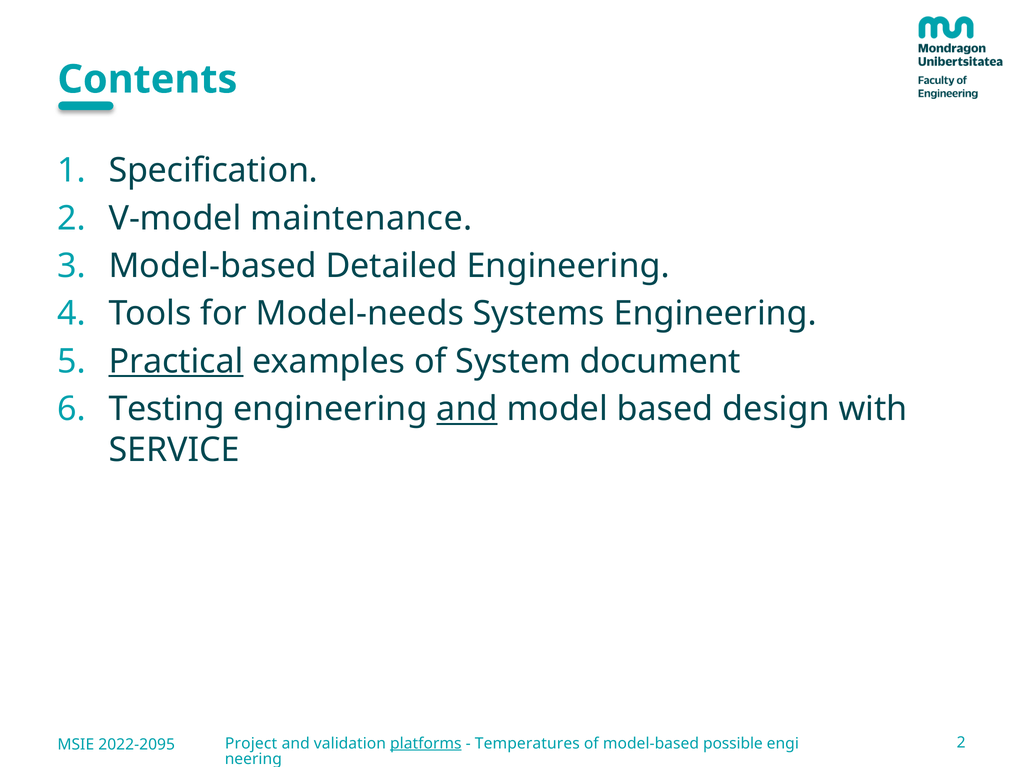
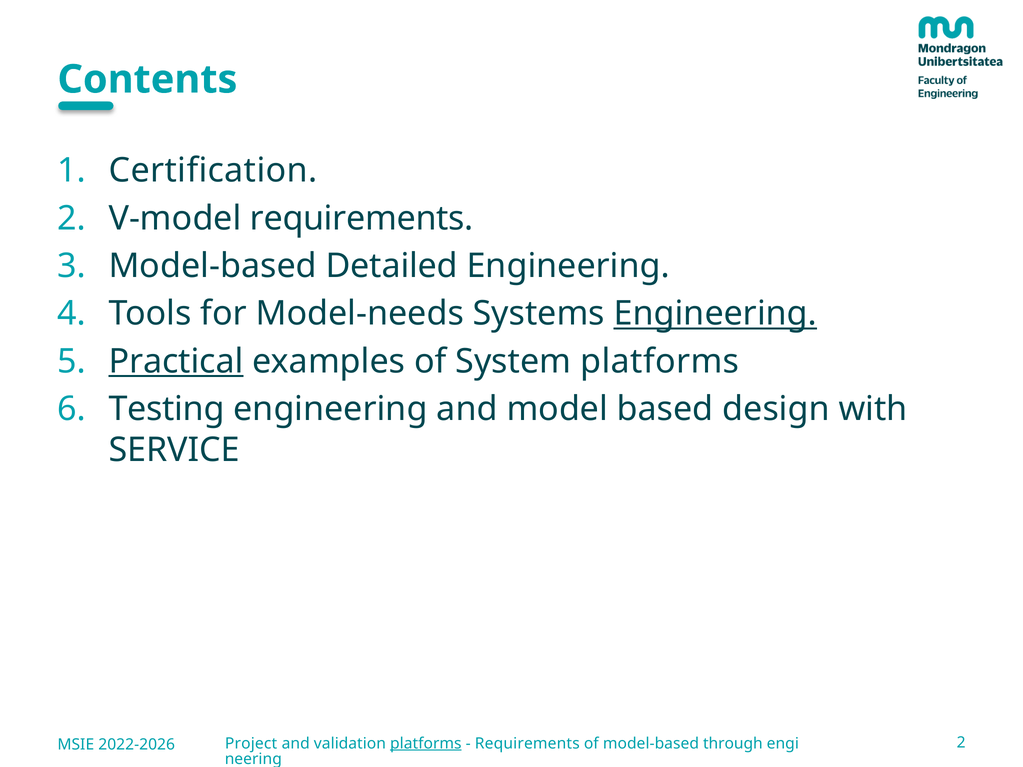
Specification: Specification -> Certification (213, 171)
V-model maintenance: maintenance -> requirements (362, 218)
Engineering underline: none -> present (715, 314)
System document: document -> platforms (660, 362)
and underline: present -> none (467, 409)
Temperatures: Temperatures -> Requirements (527, 744)
possible: possible -> through (733, 744)
2022-2095: 2022-2095 -> 2022-2026 (137, 745)
